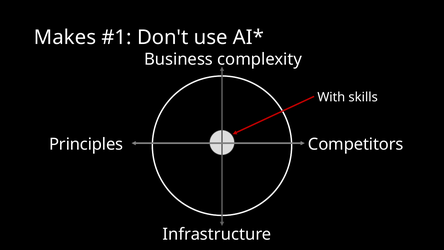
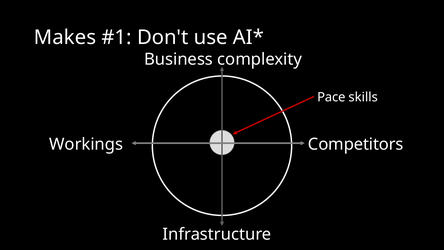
With: With -> Pace (331, 97)
Principles: Principles -> Workings (86, 144)
